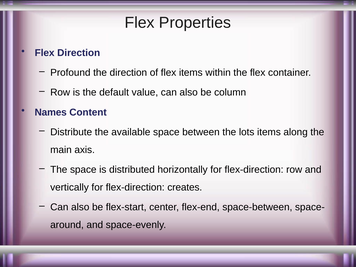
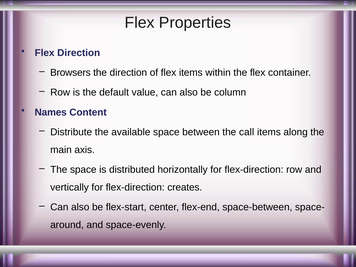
Profound: Profound -> Browsers (70, 73)
lots: lots -> call (247, 132)
